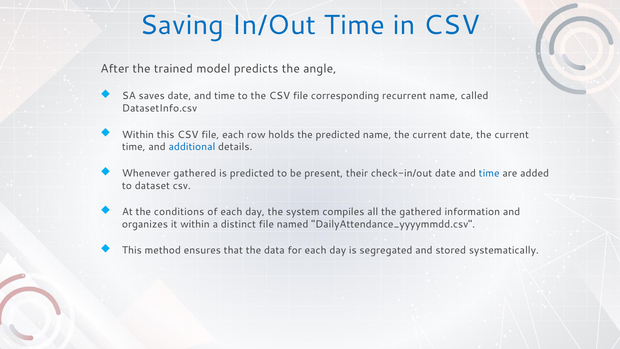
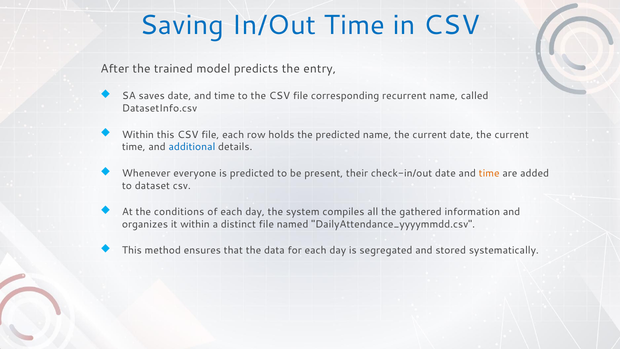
angle: angle -> entry (320, 69)
Whenever gathered: gathered -> everyone (195, 173)
time colour: blue -> orange (489, 173)
